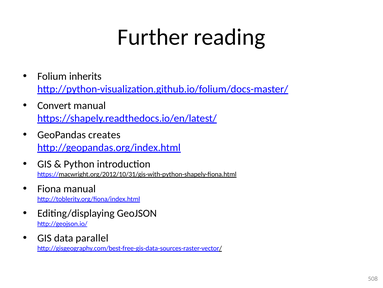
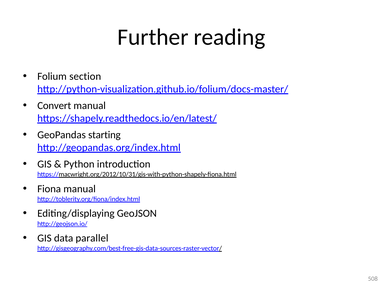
inherits: inherits -> section (85, 76)
creates: creates -> starting (104, 134)
